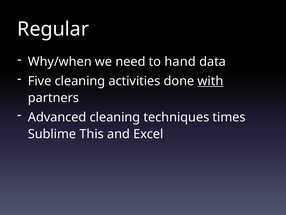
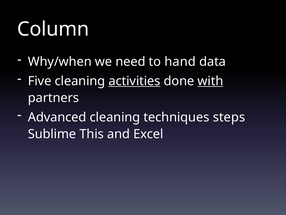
Regular: Regular -> Column (53, 29)
activities underline: none -> present (134, 81)
times: times -> steps (229, 117)
